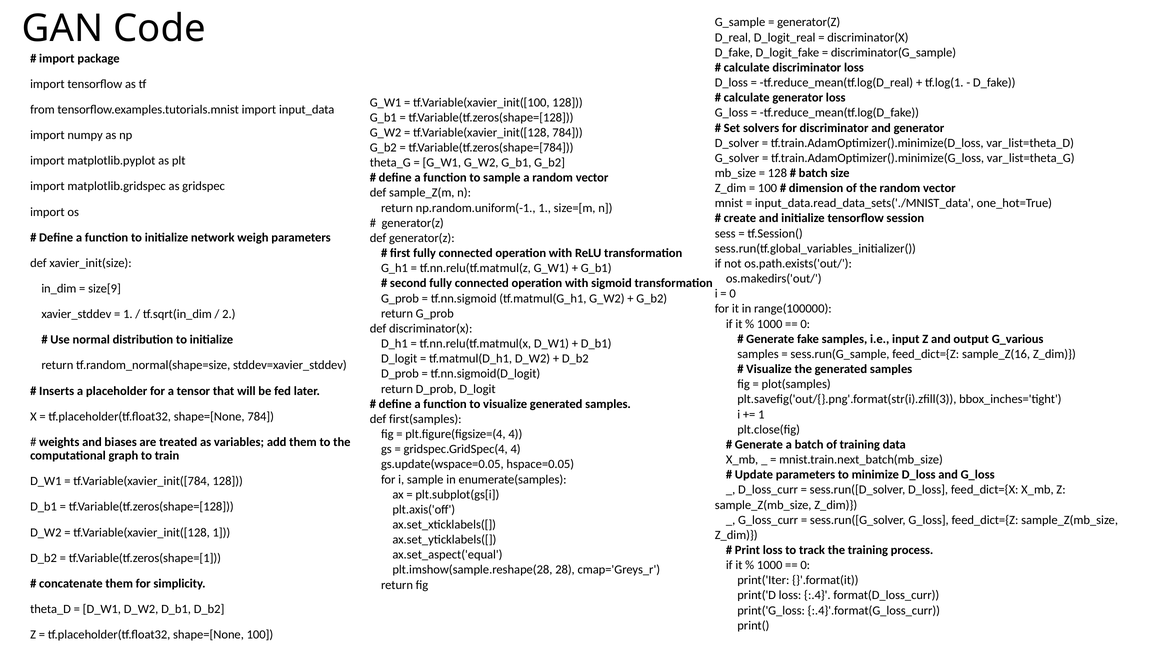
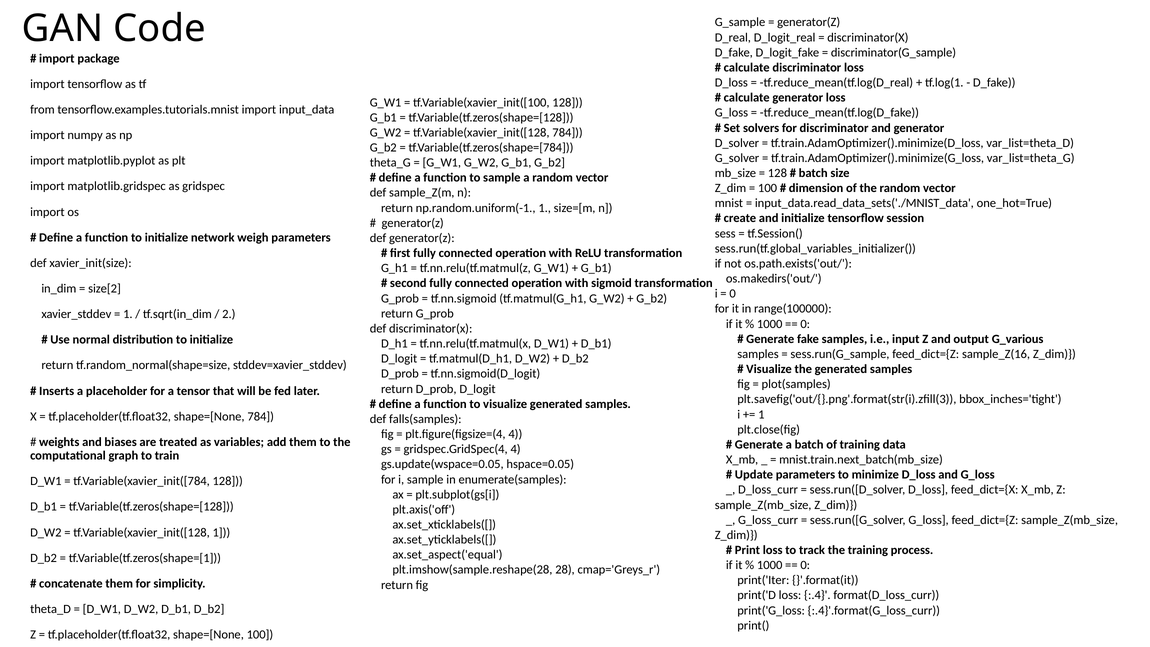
size[9: size[9 -> size[2 (105, 289)
first(samples: first(samples -> falls(samples (425, 419)
